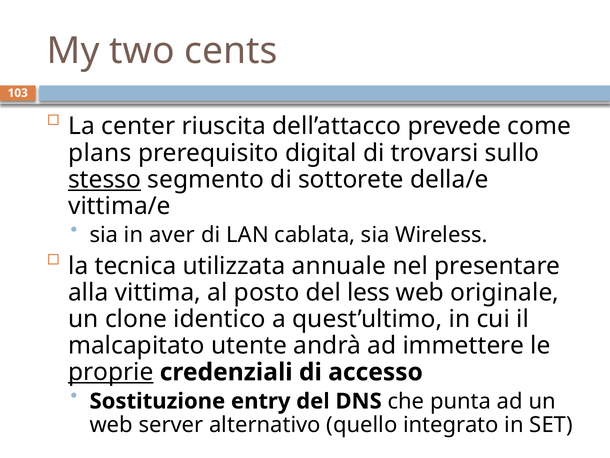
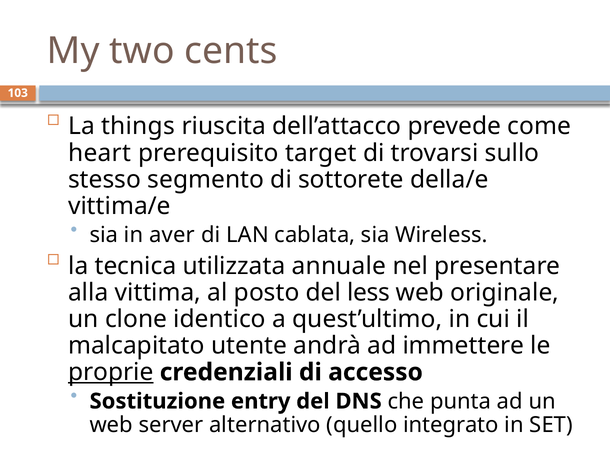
center: center -> things (138, 126)
plans: plans -> heart (100, 153)
digital: digital -> target (321, 153)
stesso underline: present -> none (105, 179)
